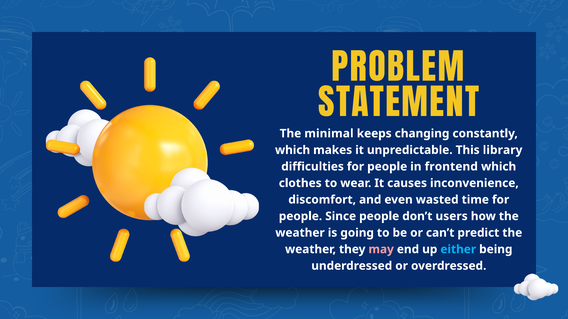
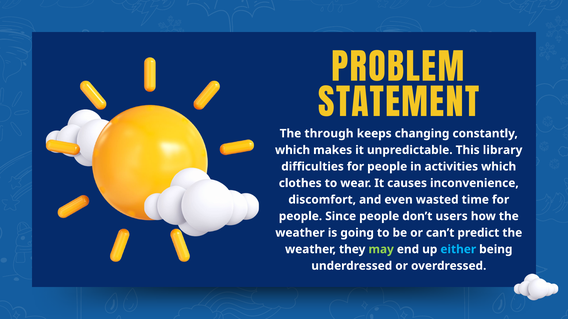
minimal: minimal -> through (329, 134)
frontend: frontend -> activities (451, 167)
may colour: pink -> light green (381, 250)
